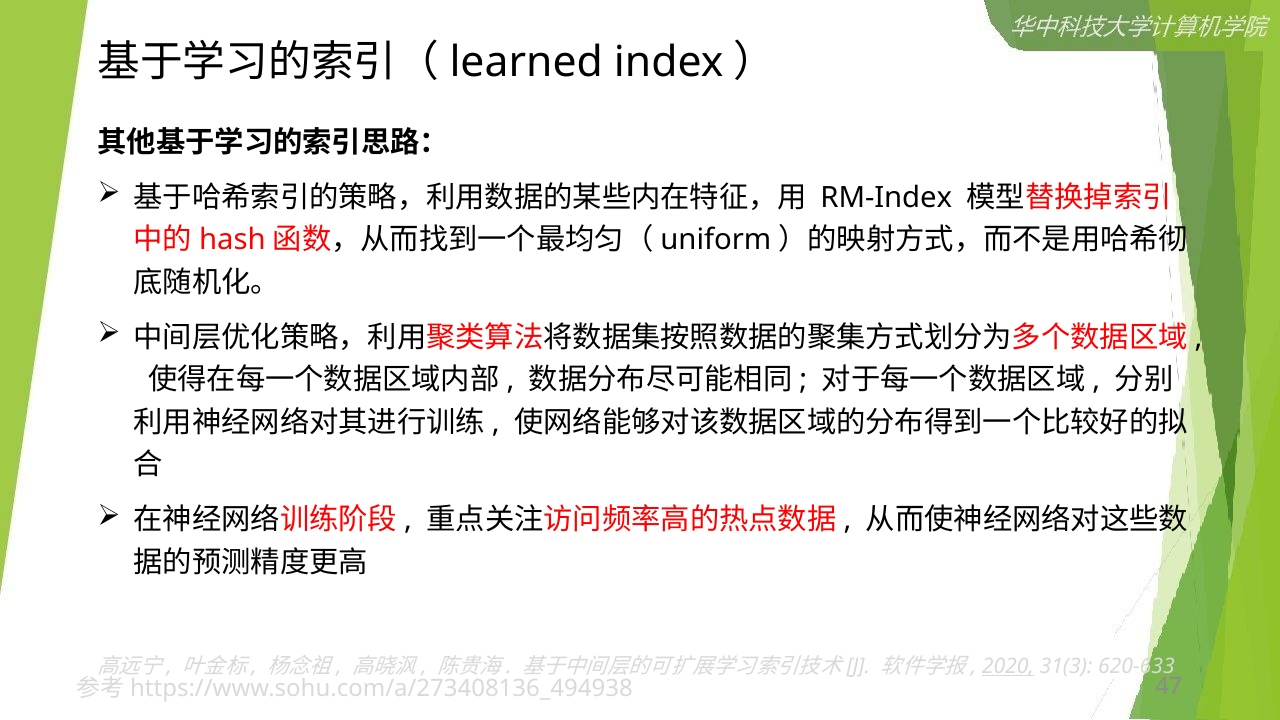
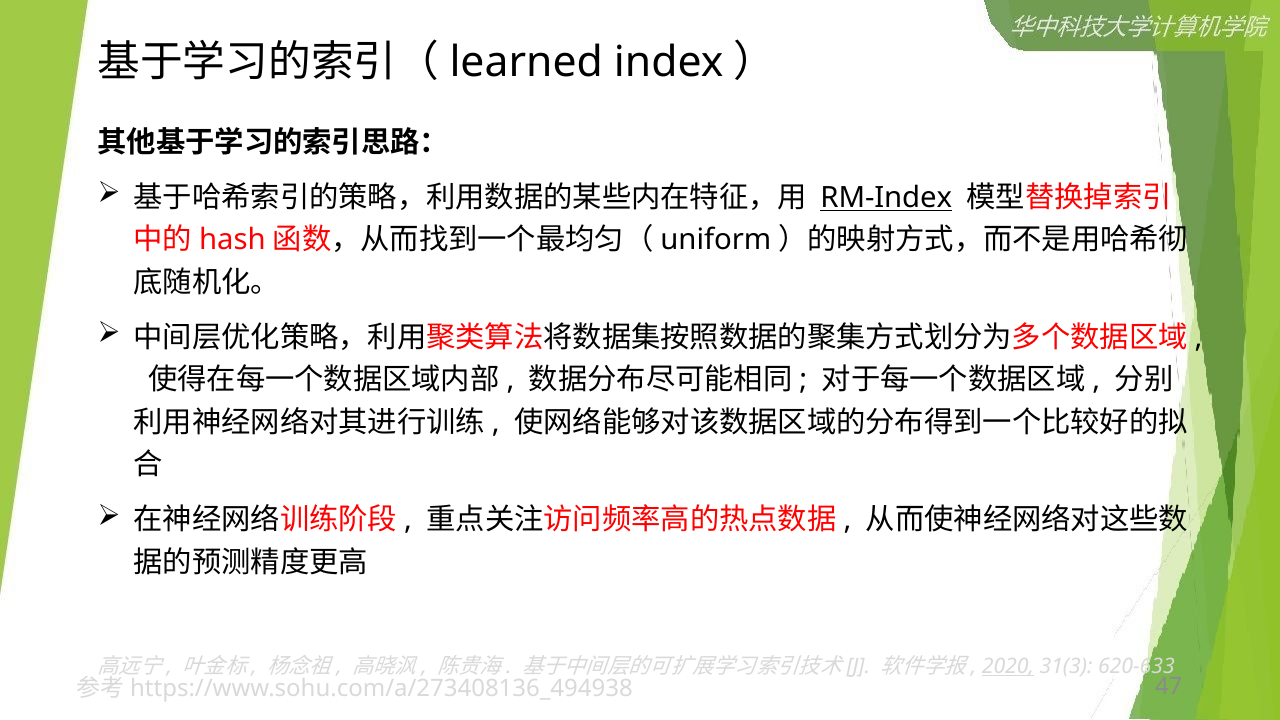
RM-Index underline: none -> present (886, 198)
